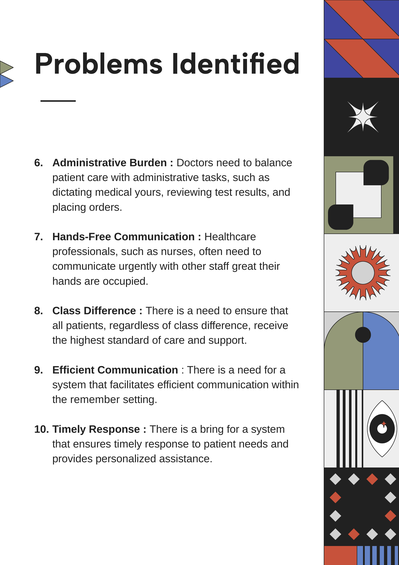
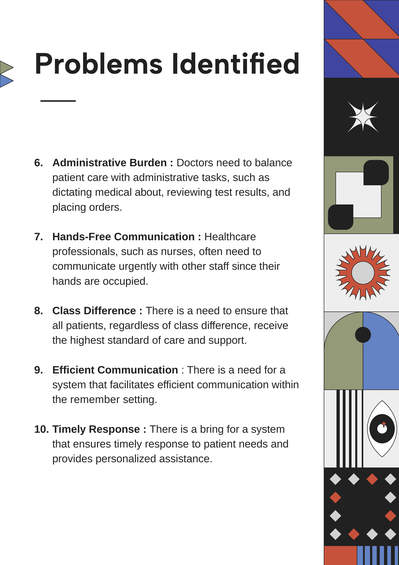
yours: yours -> about (149, 192)
great: great -> since (244, 266)
